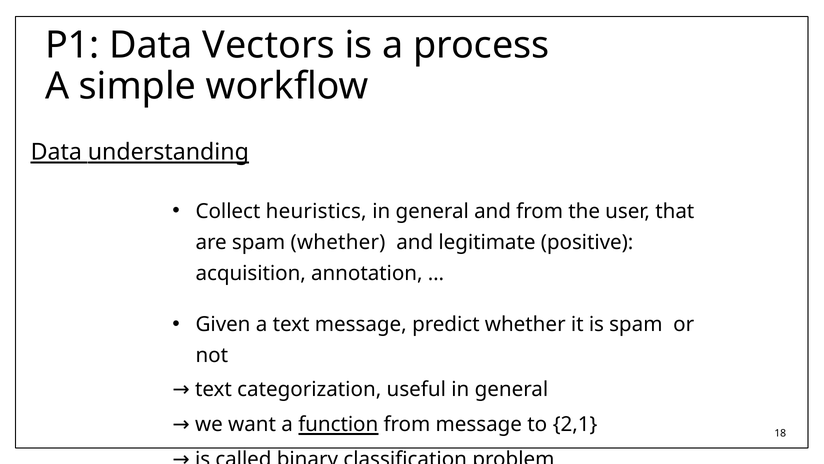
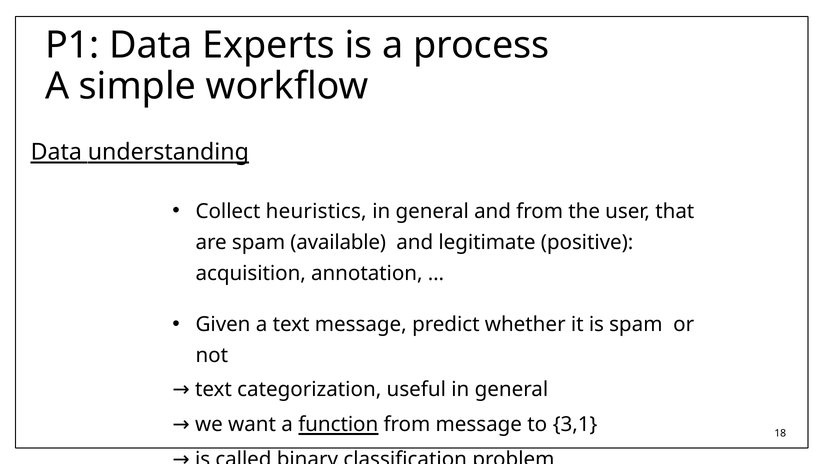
Vectors: Vectors -> Experts (269, 45)
spam whether: whether -> available (338, 242)
2,1: 2,1 -> 3,1 (575, 424)
